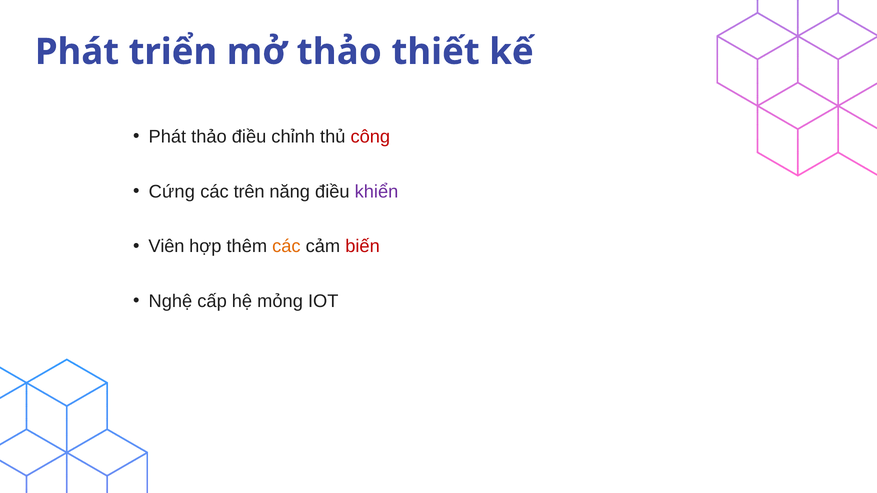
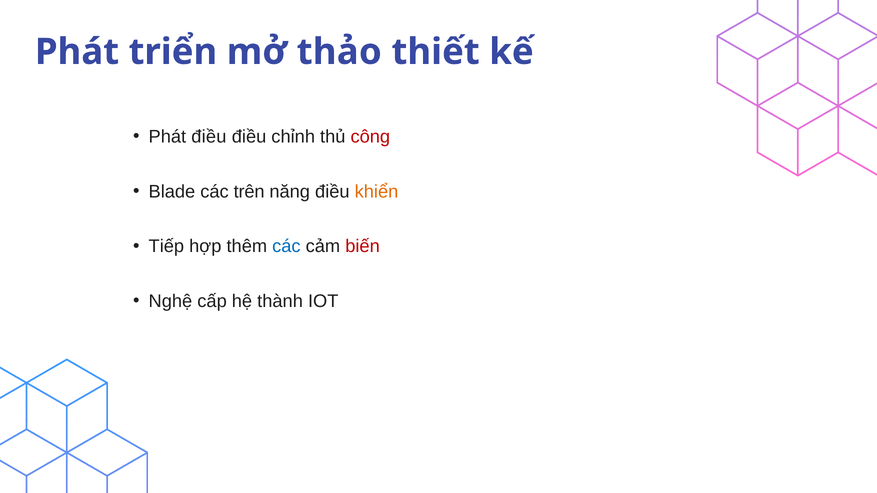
Phát thảo: thảo -> điều (209, 137)
Cứng: Cứng -> Blade (172, 192)
khiển colour: purple -> orange (377, 192)
Viên: Viên -> Tiếp (166, 247)
các colour: orange -> blue (286, 247)
mỏng: mỏng -> thành (280, 301)
